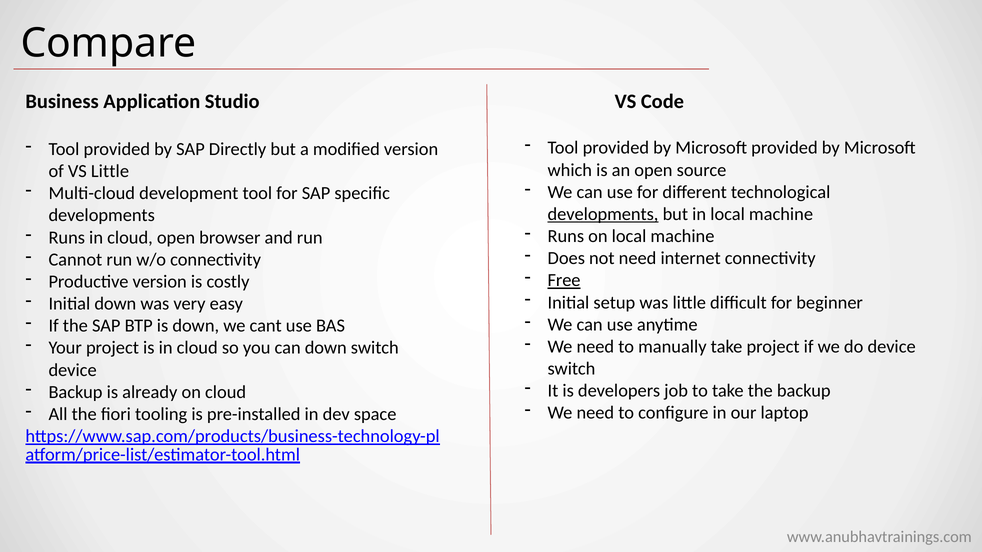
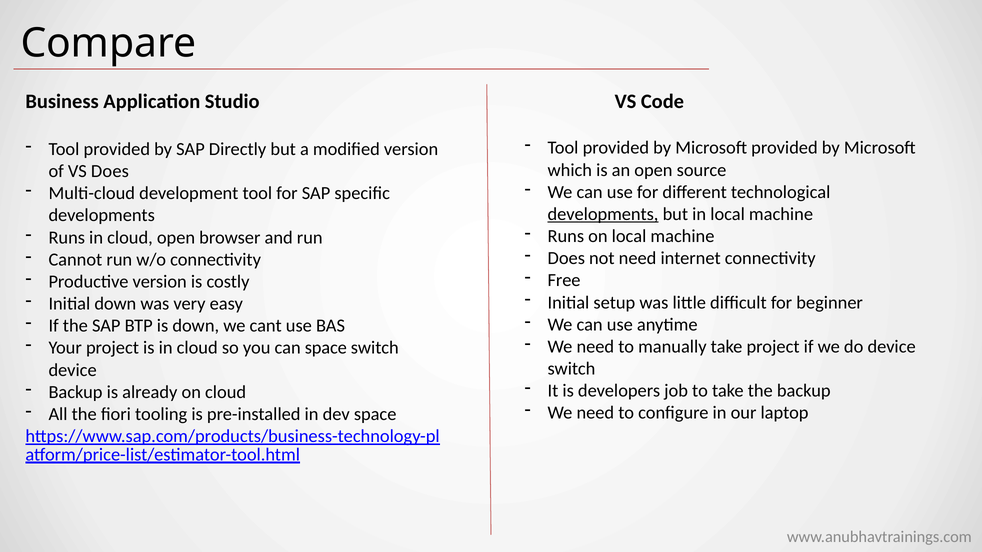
VS Little: Little -> Does (110, 171)
Free underline: present -> none (564, 281)
can down: down -> space (326, 348)
